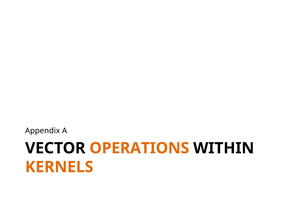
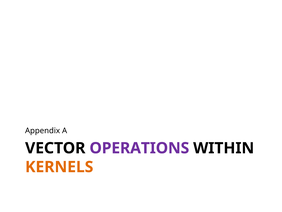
OPERATIONS colour: orange -> purple (139, 148)
